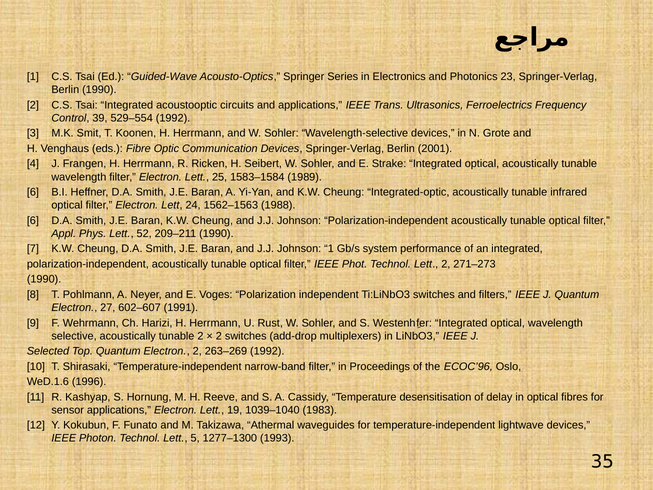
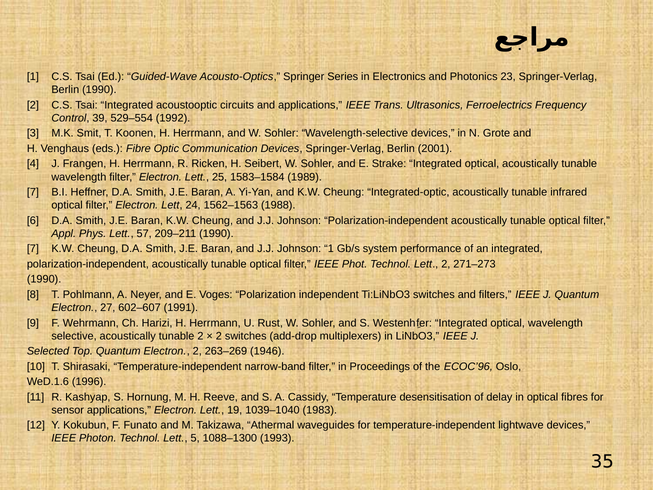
6: 6 -> 7 (33, 192)
52: 52 -> 57 (144, 233)
263–269 1992: 1992 -> 1946 (267, 351)
1277–1300: 1277–1300 -> 1088–1300 (230, 438)
